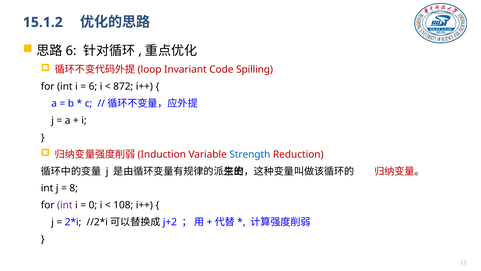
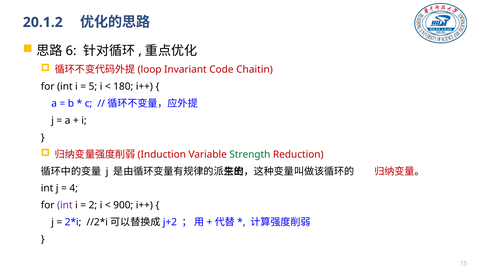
15.1.2: 15.1.2 -> 20.1.2 (43, 22)
Spilling: Spilling -> Chaitin (254, 69)
6: 6 -> 5 (93, 86)
872: 872 -> 180 (123, 86)
Strength colour: blue -> green (250, 154)
8: 8 -> 4 (74, 188)
0: 0 -> 2 (93, 205)
108: 108 -> 900 (123, 205)
